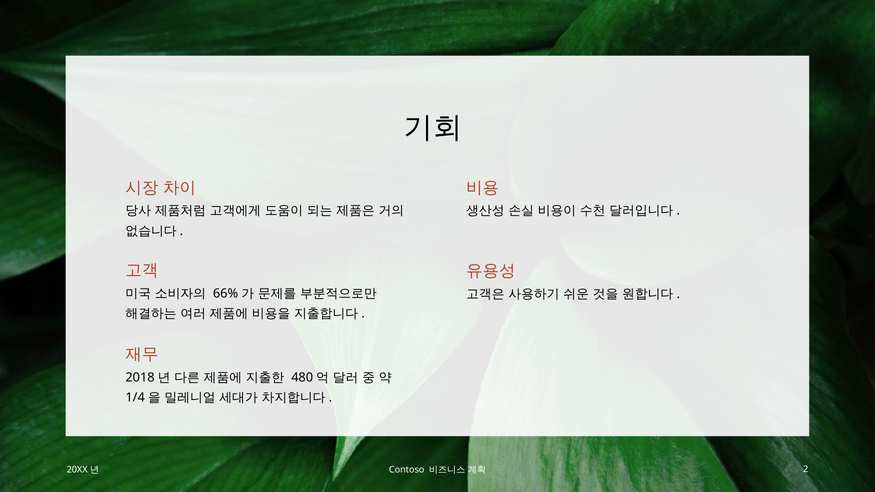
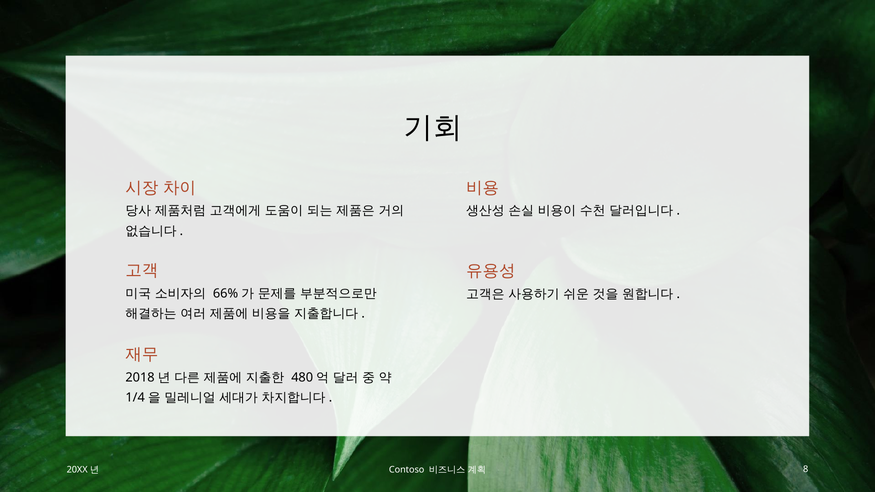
2: 2 -> 8 (806, 469)
